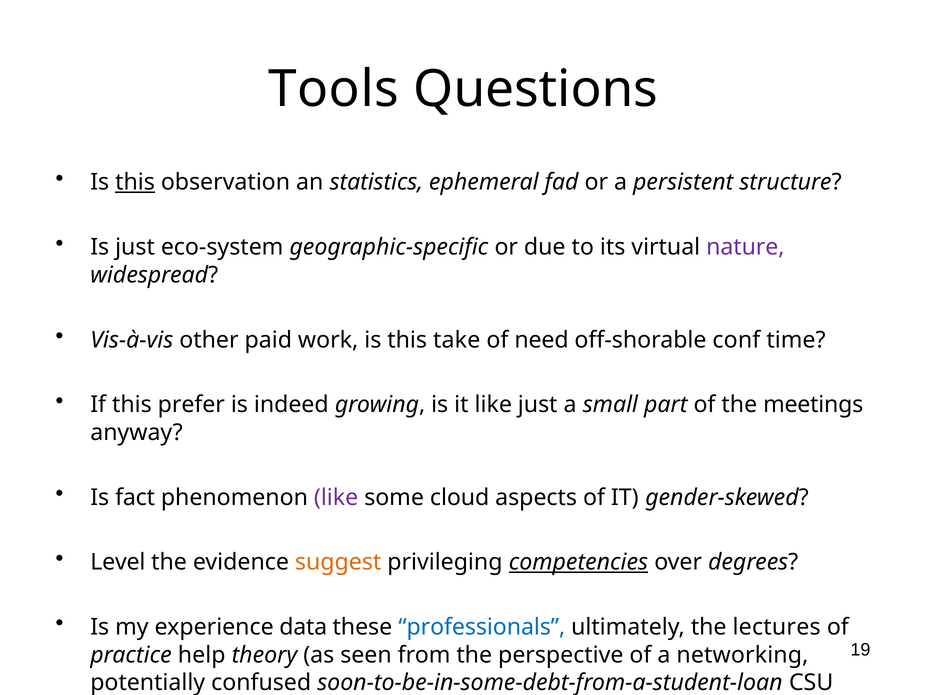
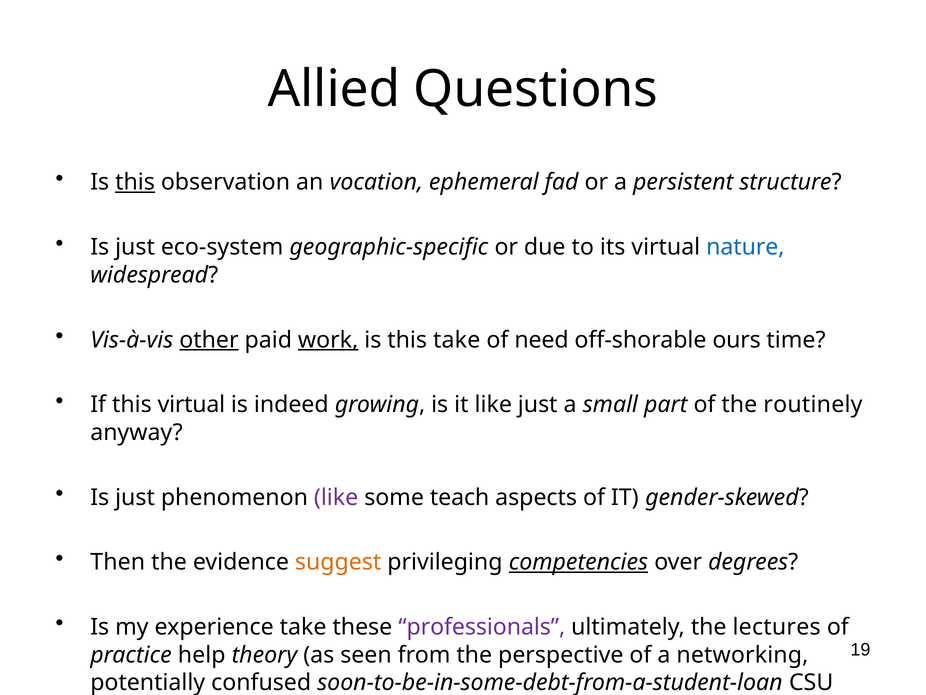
Tools: Tools -> Allied (334, 89)
statistics: statistics -> vocation (376, 182)
nature colour: purple -> blue (745, 247)
other underline: none -> present (209, 340)
work underline: none -> present (328, 340)
conf: conf -> ours (737, 340)
this prefer: prefer -> virtual (191, 404)
meetings: meetings -> routinely (813, 404)
fact: fact -> just (135, 497)
cloud: cloud -> teach (460, 497)
Level: Level -> Then (118, 562)
experience data: data -> take (303, 627)
professionals colour: blue -> purple (482, 627)
